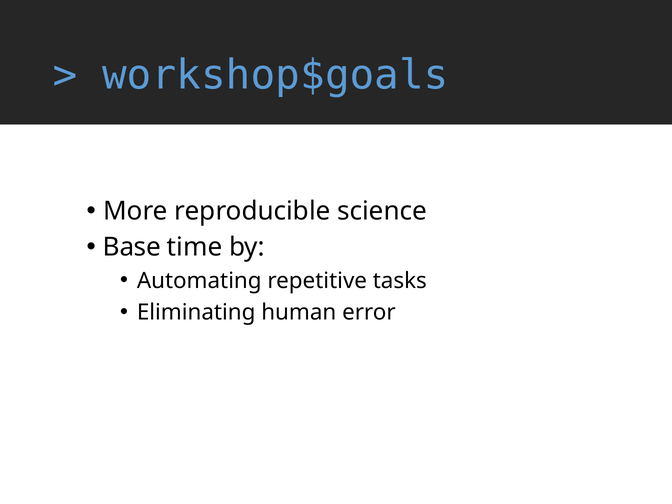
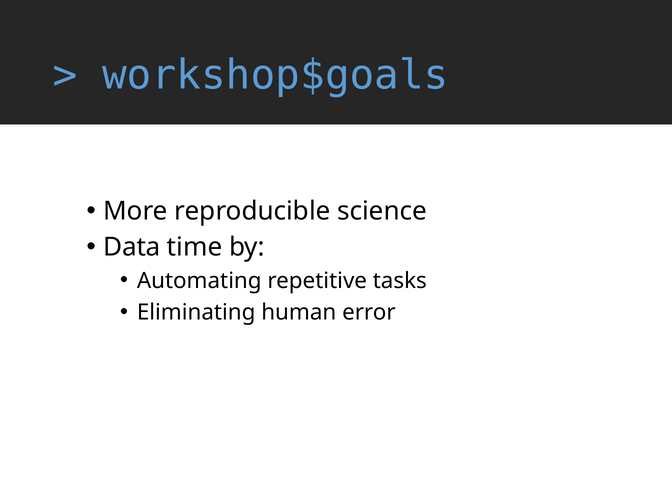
Base: Base -> Data (132, 247)
